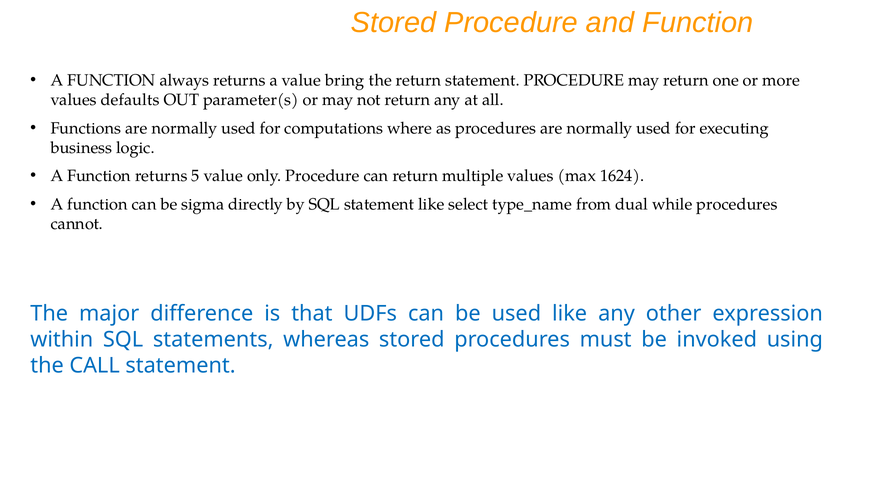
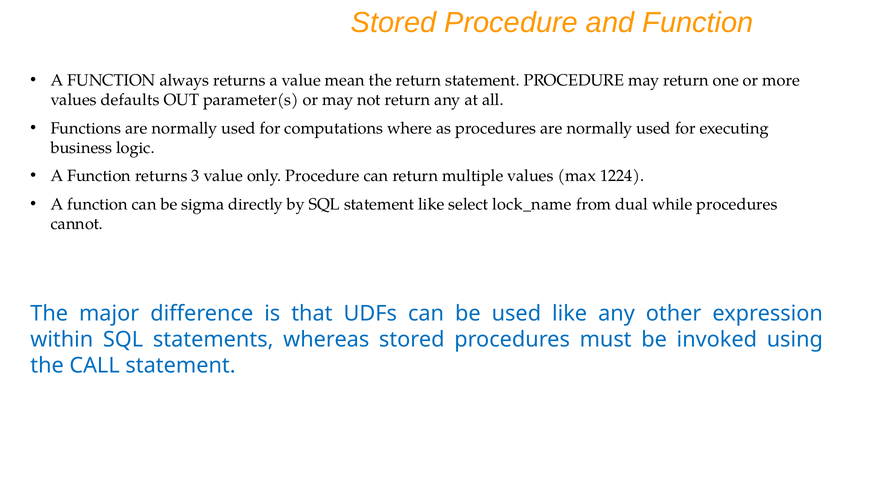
bring: bring -> mean (345, 80)
5: 5 -> 3 (196, 176)
1624: 1624 -> 1224 (622, 176)
type_name: type_name -> lock_name (532, 204)
